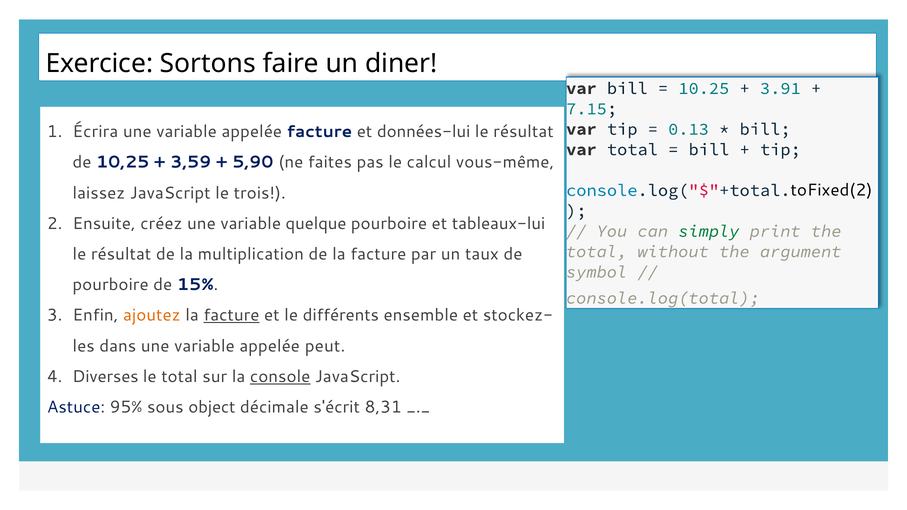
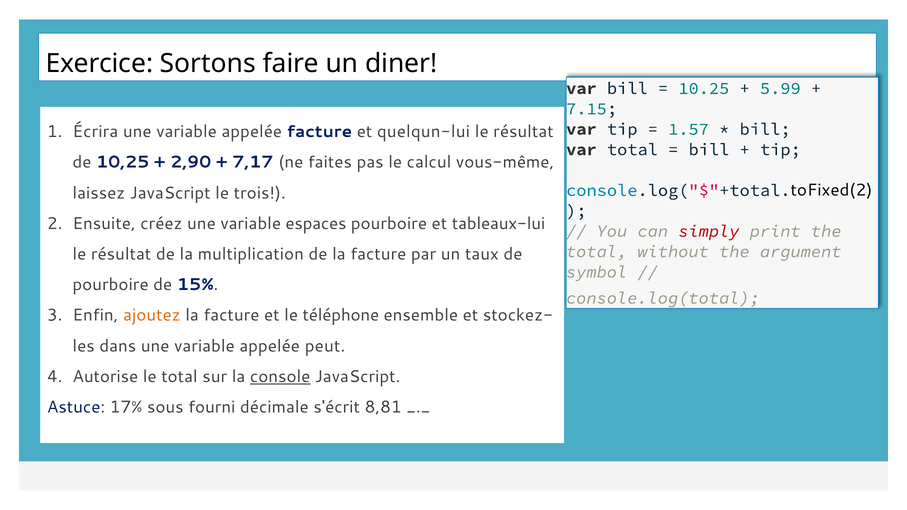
3.91: 3.91 -> 5.99 (780, 88)
données-lui: données-lui -> quelqun-lui (423, 132)
0.13: 0.13 -> 1.57 (689, 129)
3,59: 3,59 -> 2,90 (191, 162)
5,90: 5,90 -> 7,17 (253, 162)
quelque: quelque -> espaces (316, 224)
simply colour: green -> red (709, 231)
facture underline: present -> none (231, 315)
différents: différents -> téléphone (341, 315)
Diverses: Diverses -> Autorise (105, 377)
95%: 95% -> 17% (126, 407)
object: object -> fourni (212, 407)
8,31: 8,31 -> 8,81 (383, 407)
